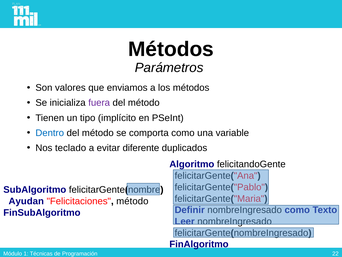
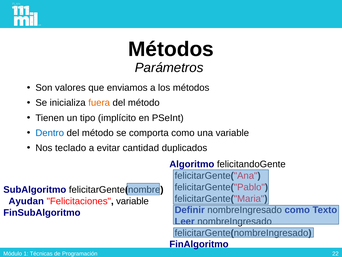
fuera colour: purple -> orange (99, 103)
diferente: diferente -> cantidad (141, 148)
Felicitaciones método: método -> variable (132, 201)
